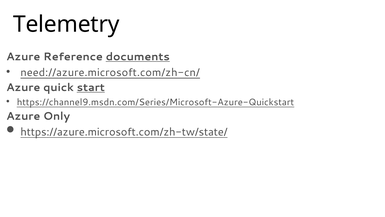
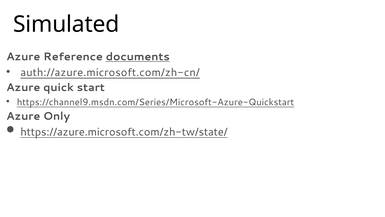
Telemetry: Telemetry -> Simulated (66, 24)
need://azure.microsoft.com/zh-cn/: need://azure.microsoft.com/zh-cn/ -> auth://azure.microsoft.com/zh-cn/ (110, 72)
start underline: present -> none (91, 87)
